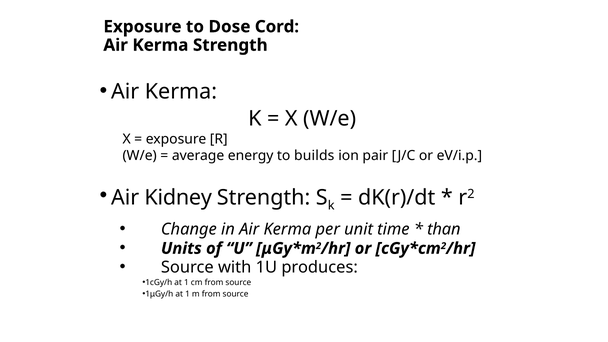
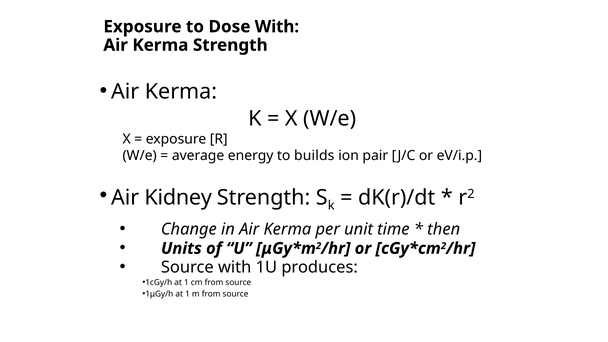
Dose Cord: Cord -> With (277, 27)
than: than -> then (444, 229)
